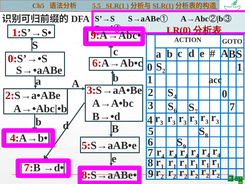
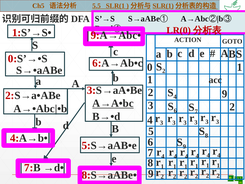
4 0: 0 -> 9 (225, 94)
A→A•bc underline: none -> present (113, 103)
7 7: 7 -> 2 (232, 107)
